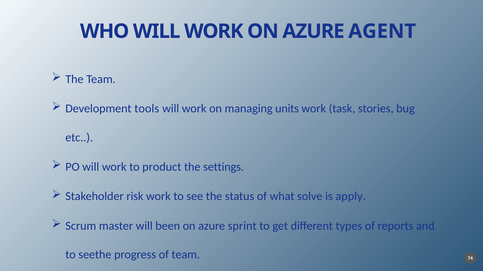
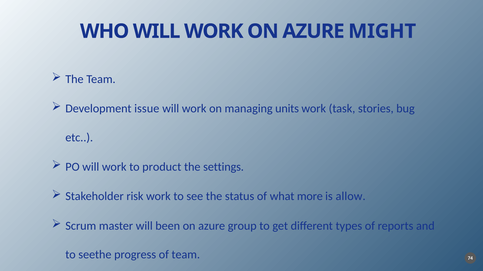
AGENT: AGENT -> MIGHT (382, 31)
tools: tools -> issue (147, 109)
solve: solve -> more (310, 197)
apply: apply -> allow (351, 197)
sprint: sprint -> group (242, 226)
